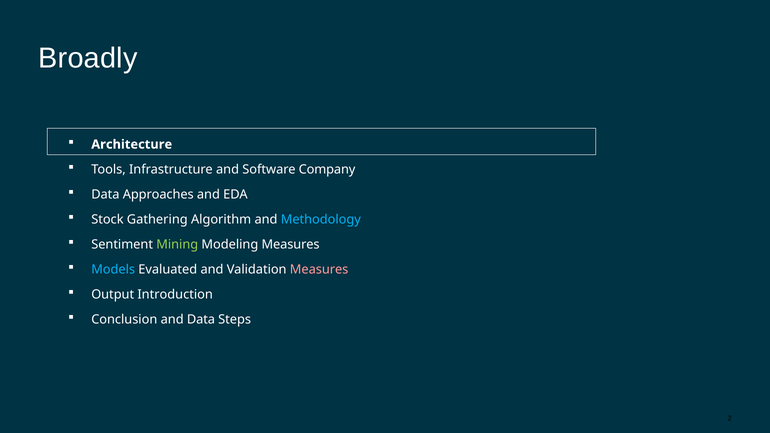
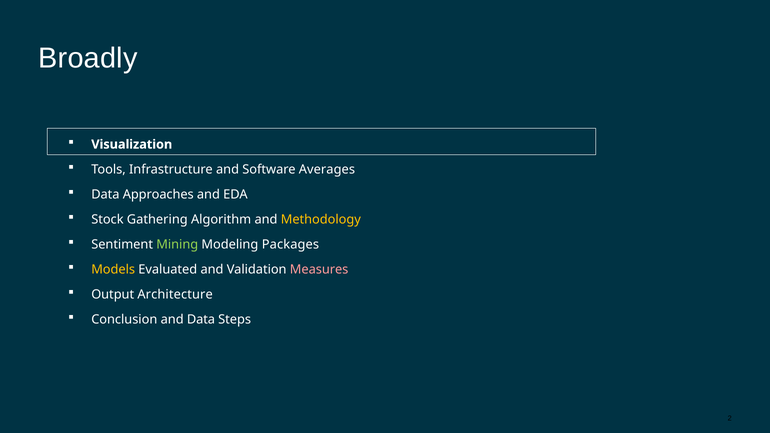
Architecture: Architecture -> Visualization (132, 144)
Company: Company -> Averages (327, 169)
Methodology colour: light blue -> yellow (321, 219)
Modeling Measures: Measures -> Packages (290, 244)
Models colour: light blue -> yellow (113, 269)
Introduction: Introduction -> Architecture (175, 294)
